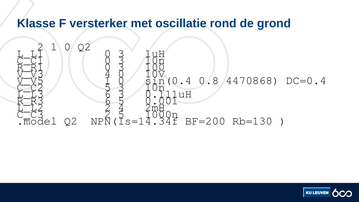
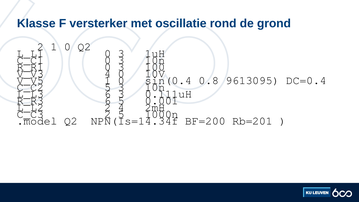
4470868: 4470868 -> 9613095 (252, 80)
Rb=130: Rb=130 -> Rb=201 (252, 121)
